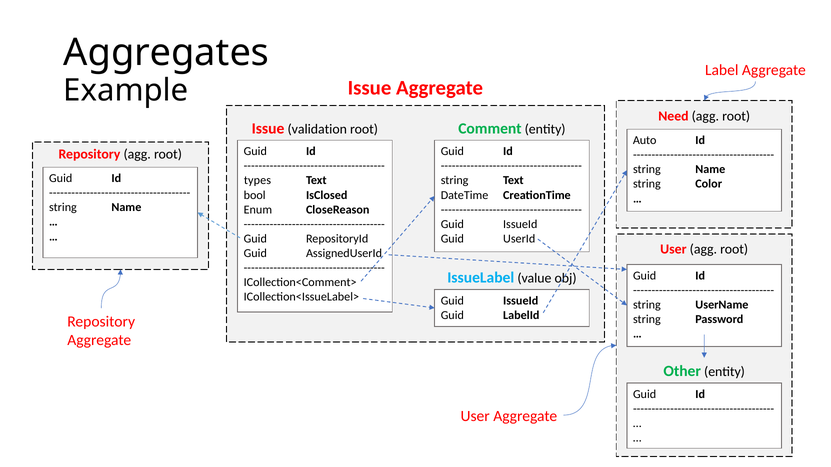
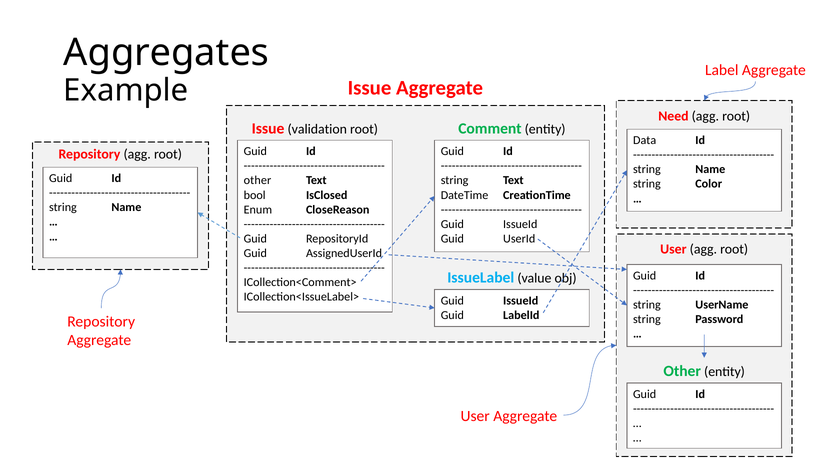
Auto: Auto -> Data (645, 140)
types: types -> other (257, 181)
